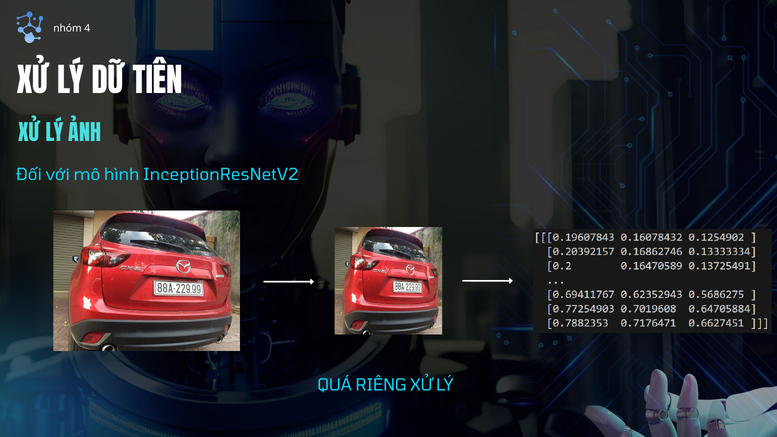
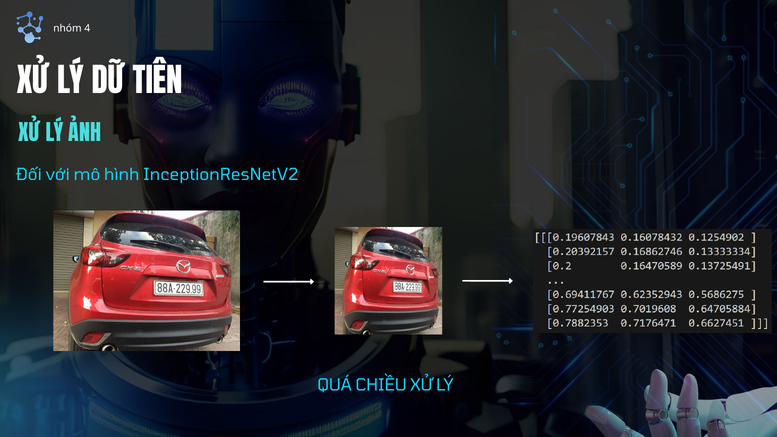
RIÊNG: RIÊNG -> CHIỀU (381, 385)
